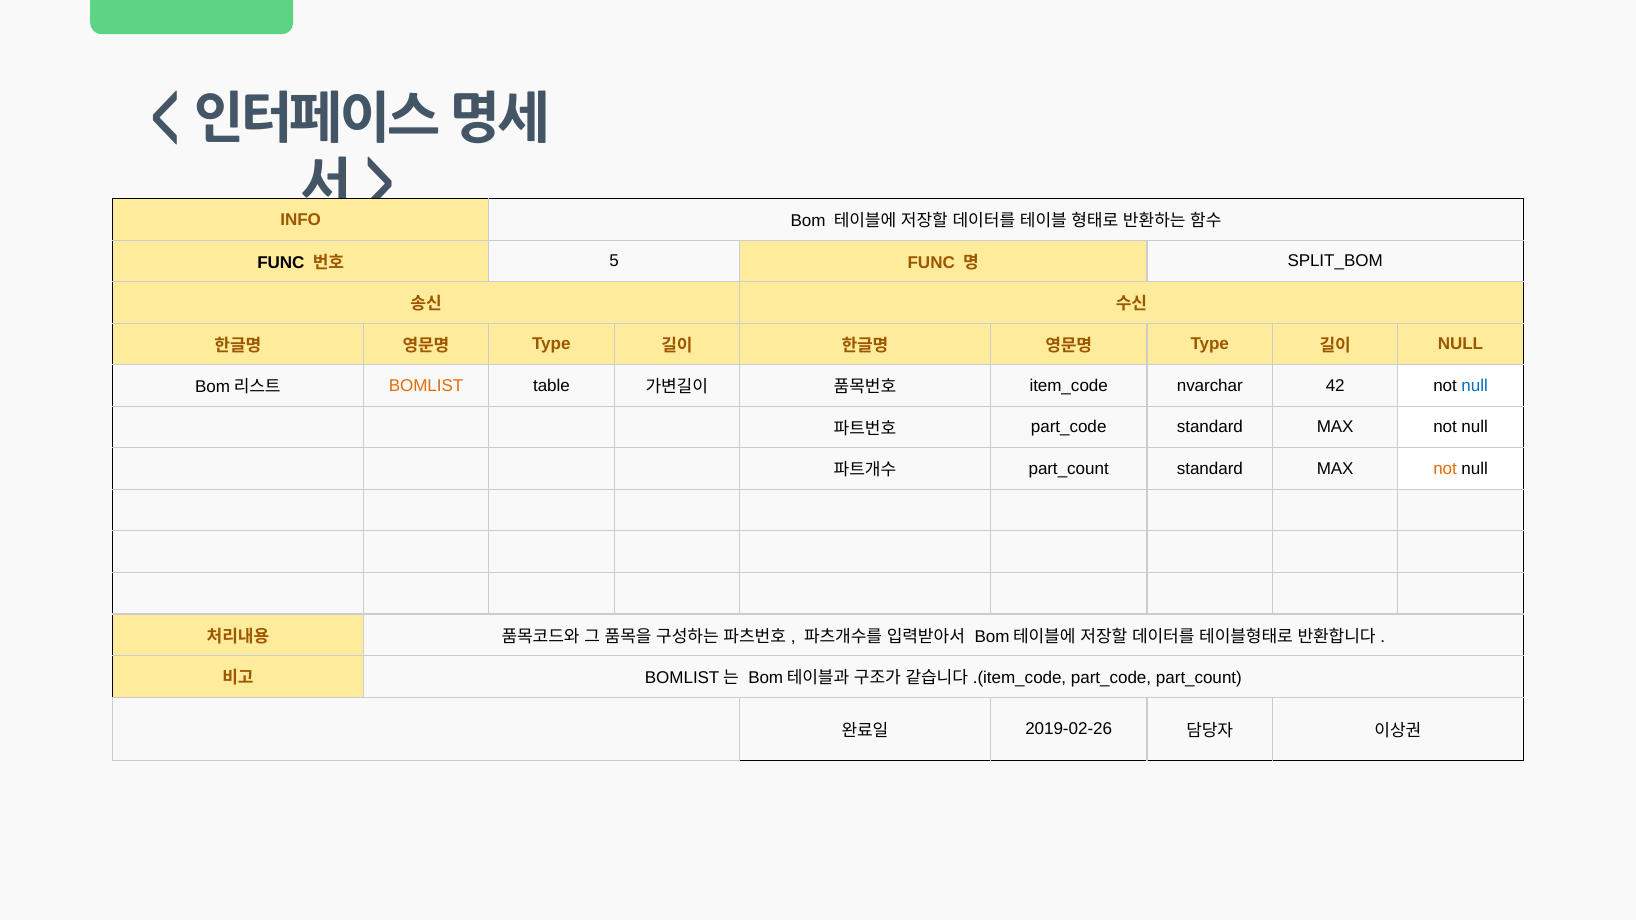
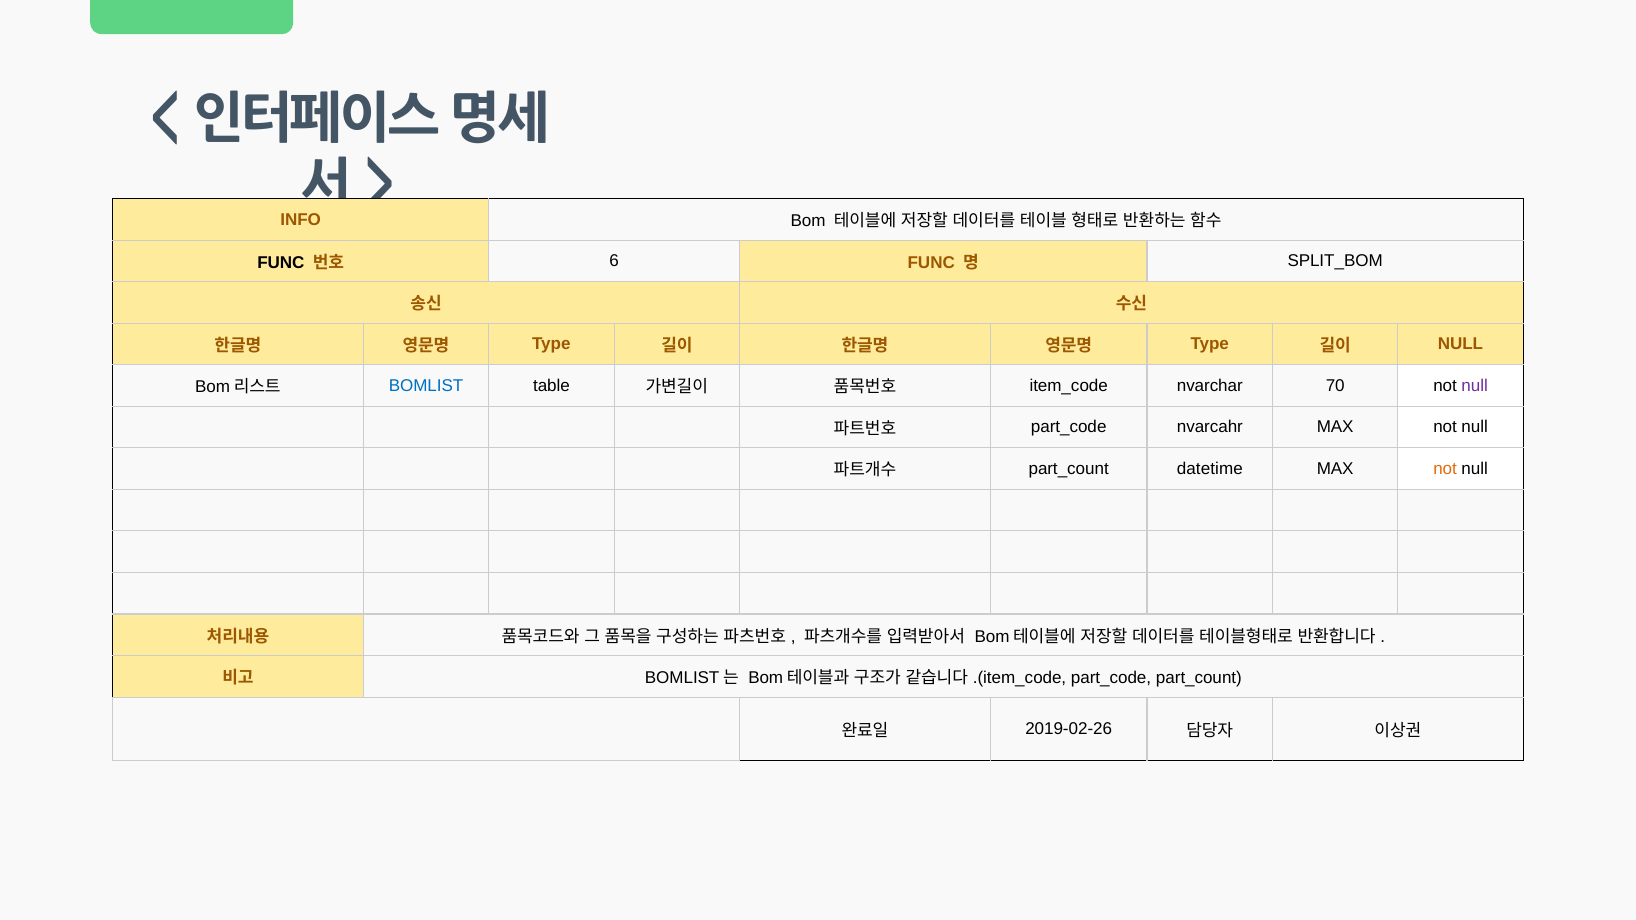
5: 5 -> 6 (614, 261)
BOMLIST colour: orange -> blue (426, 386)
42: 42 -> 70 (1335, 386)
null colour: blue -> purple (1475, 386)
standard: standard -> nvarcahr (1210, 427)
standard: standard -> datetime (1210, 469)
